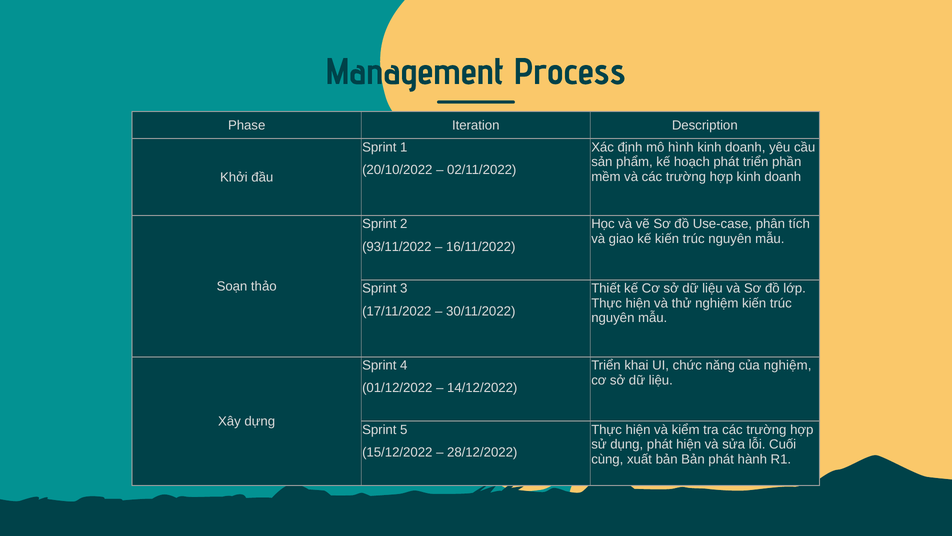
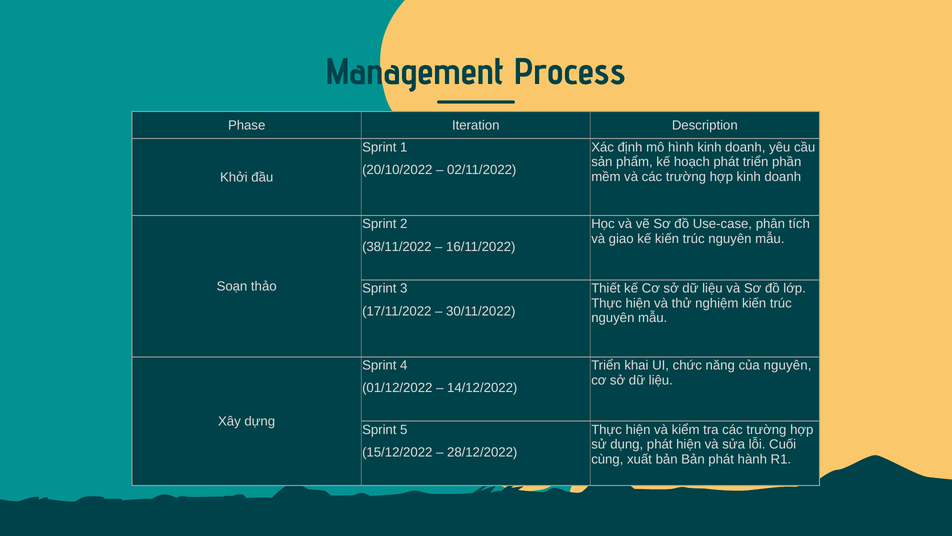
93/11/2022: 93/11/2022 -> 38/11/2022 (397, 247)
của nghiệm: nghiệm -> nguyên (788, 365)
